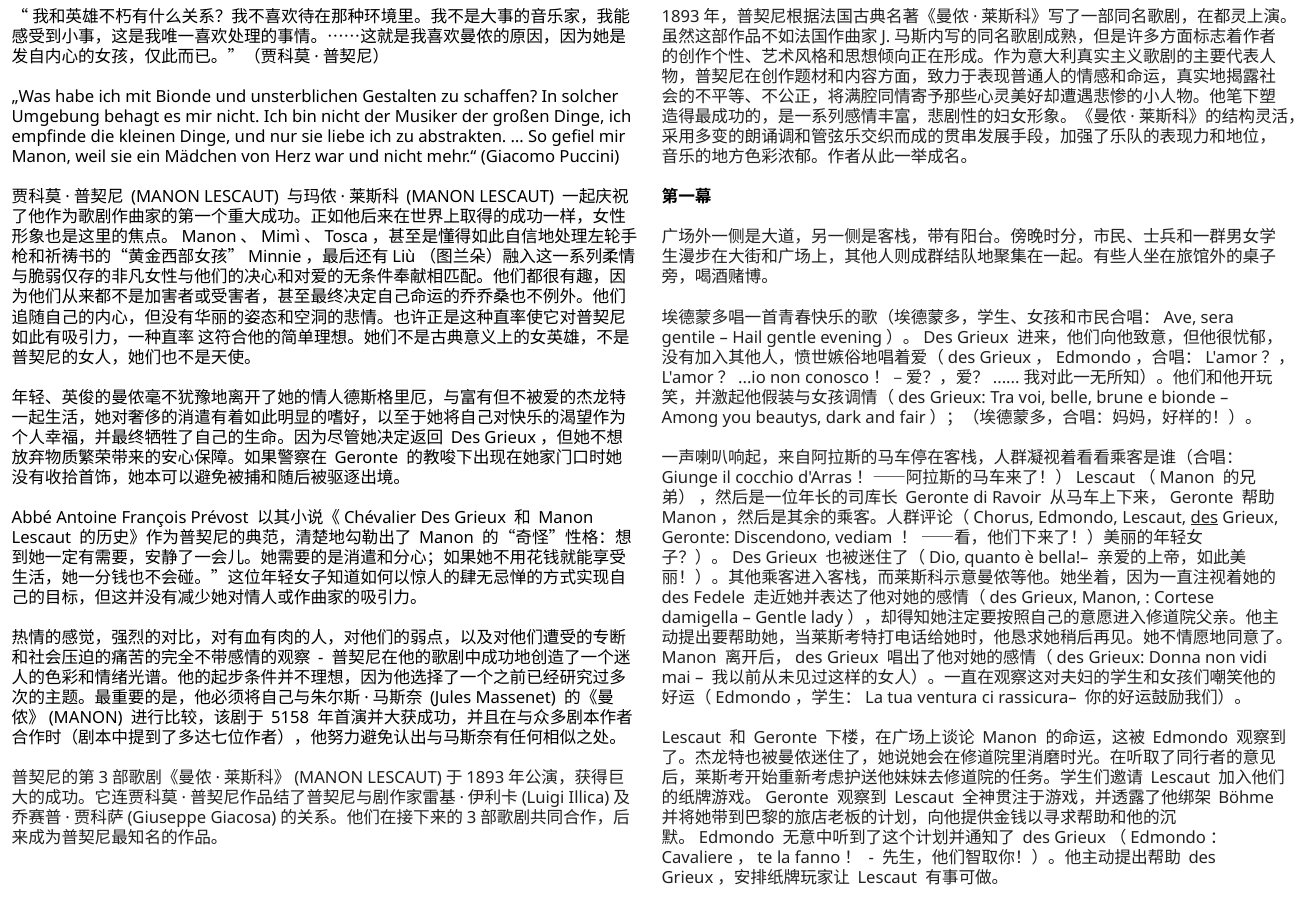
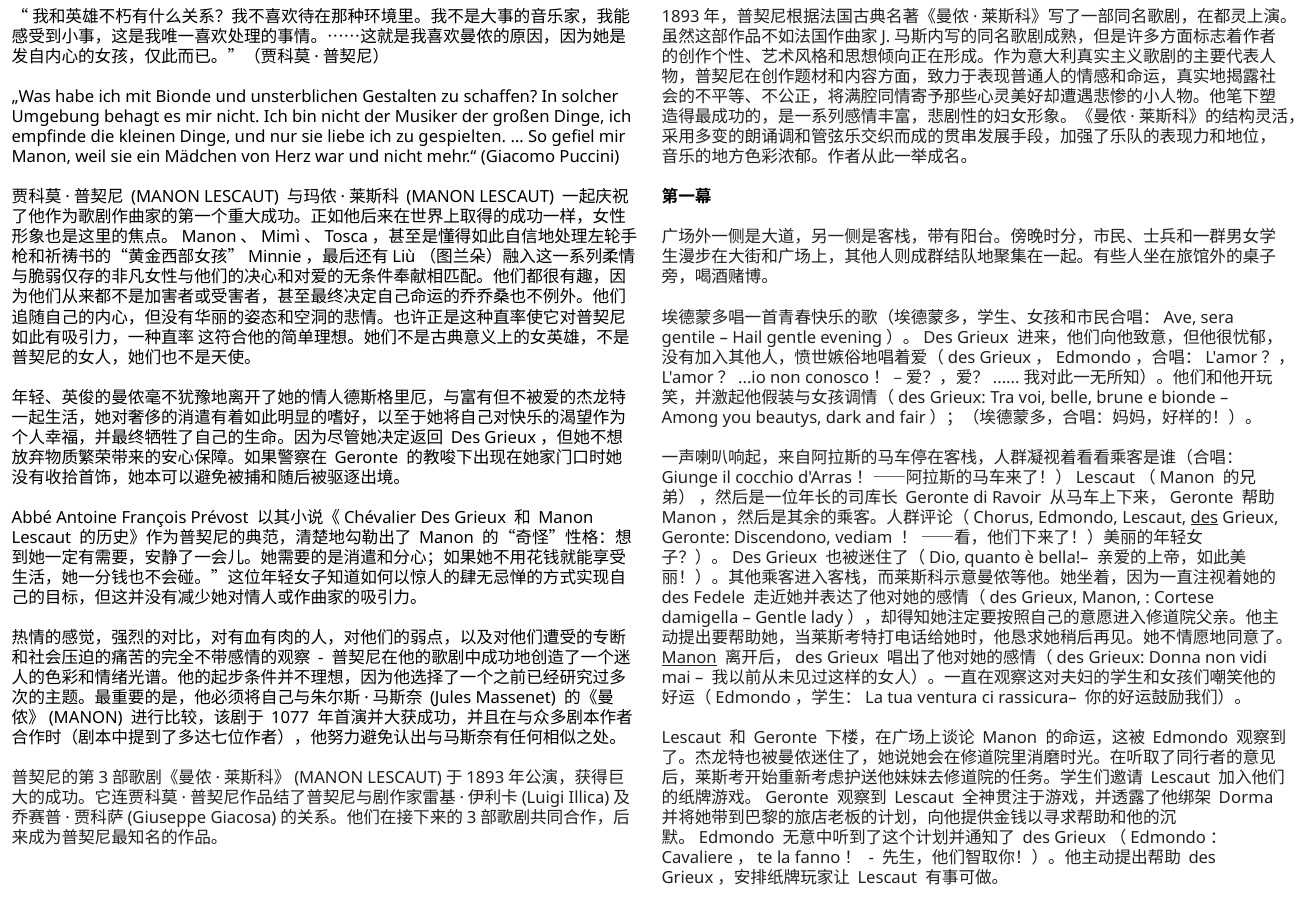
abstrakten: abstrakten -> gespielten (462, 137)
Manon underline: none -> present (689, 658)
5158: 5158 -> 1077 (290, 718)
Böhme: Böhme -> Dorma (1246, 798)
